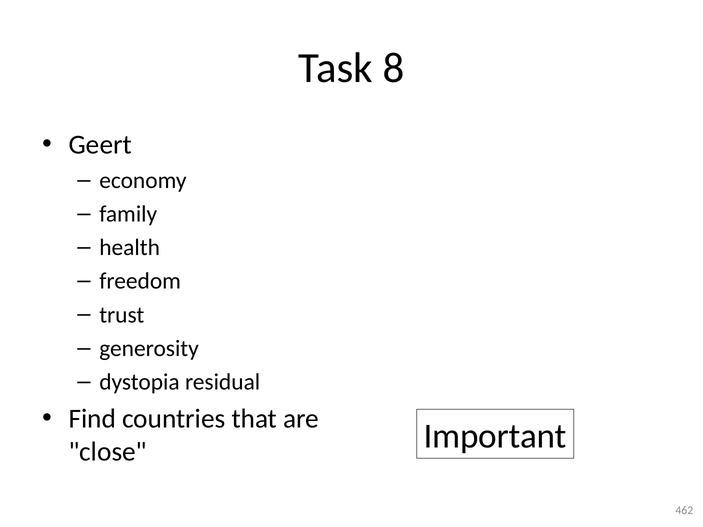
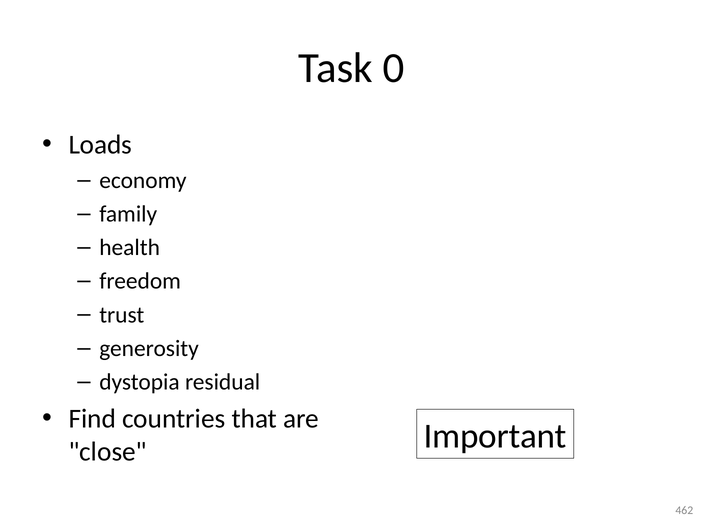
8: 8 -> 0 (393, 68)
Geert: Geert -> Loads (100, 145)
